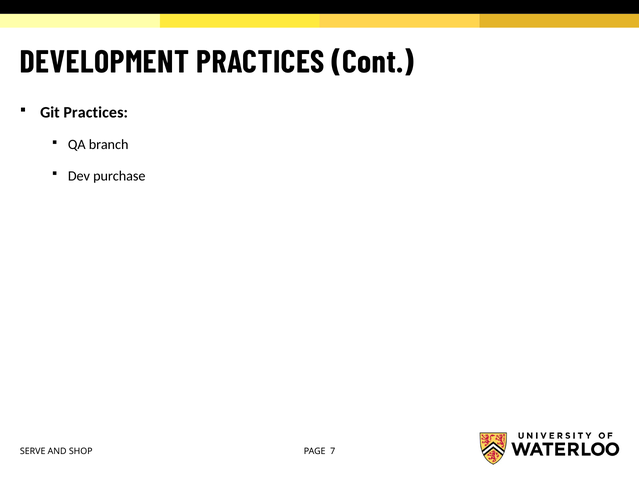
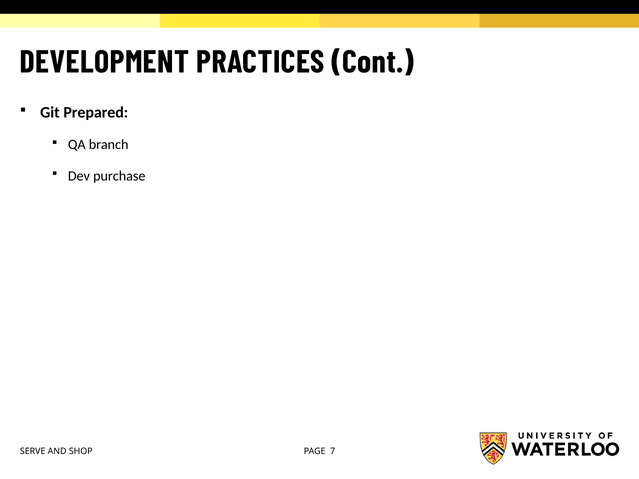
Git Practices: Practices -> Prepared (96, 113)
